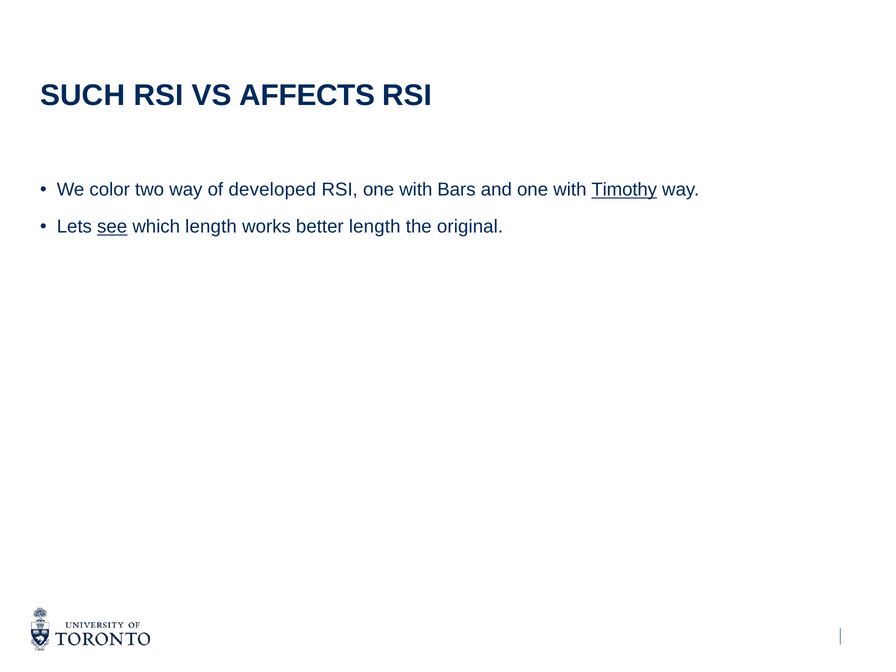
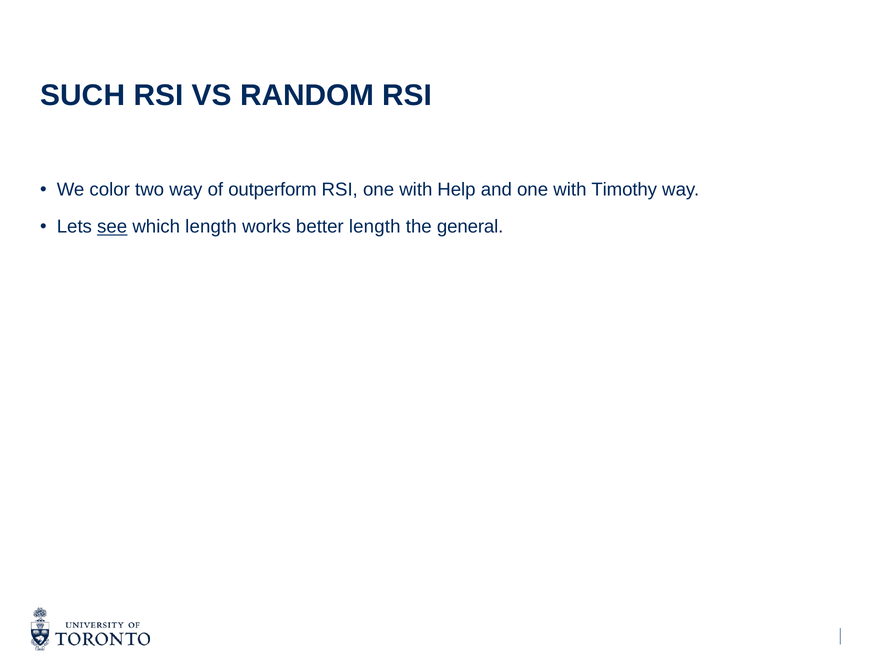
AFFECTS: AFFECTS -> RANDOM (307, 95)
developed: developed -> outperform (273, 190)
Bars: Bars -> Help (456, 190)
Timothy underline: present -> none (624, 190)
original: original -> general (470, 227)
